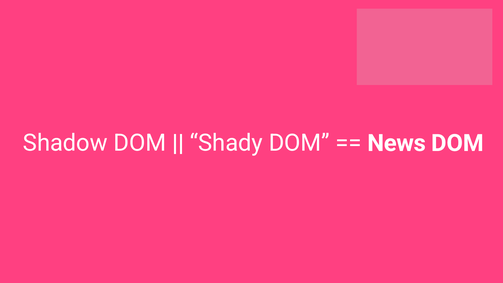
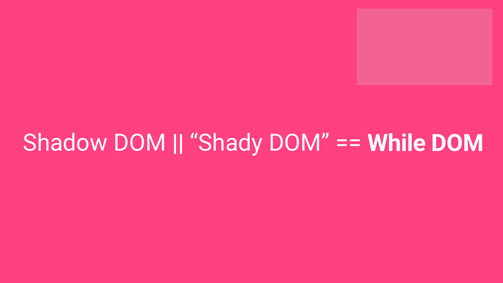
News: News -> While (397, 143)
